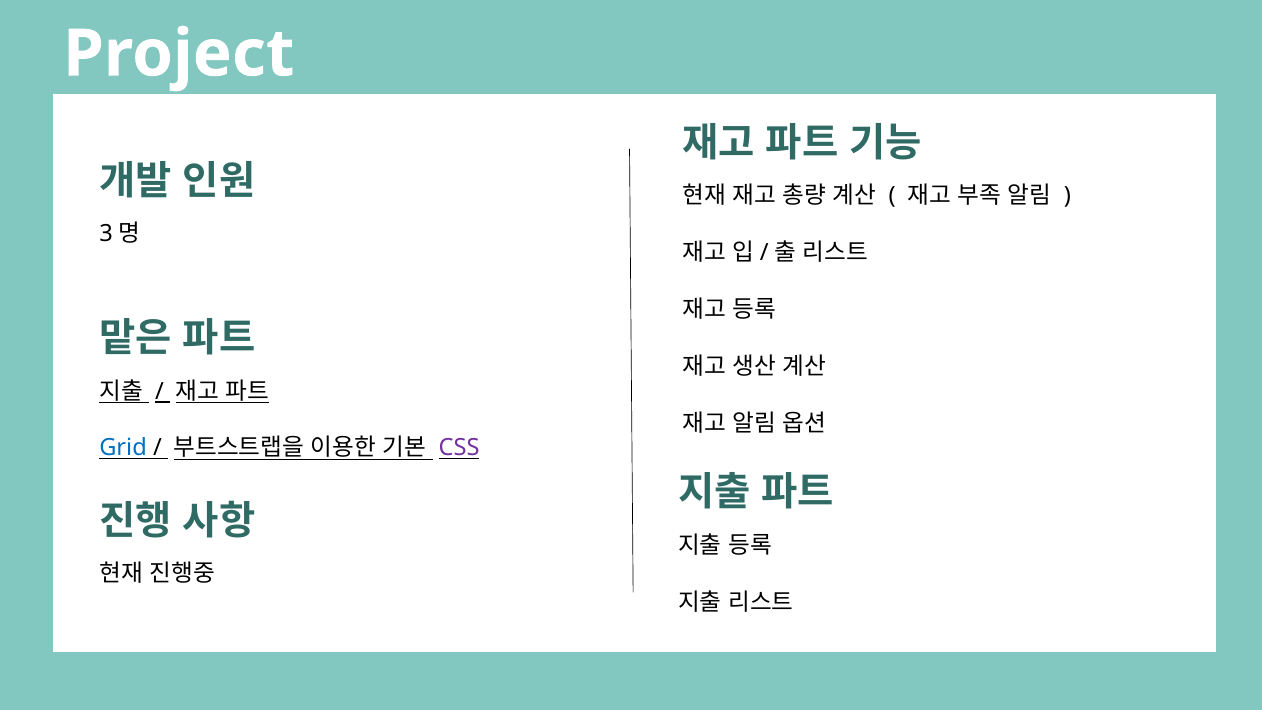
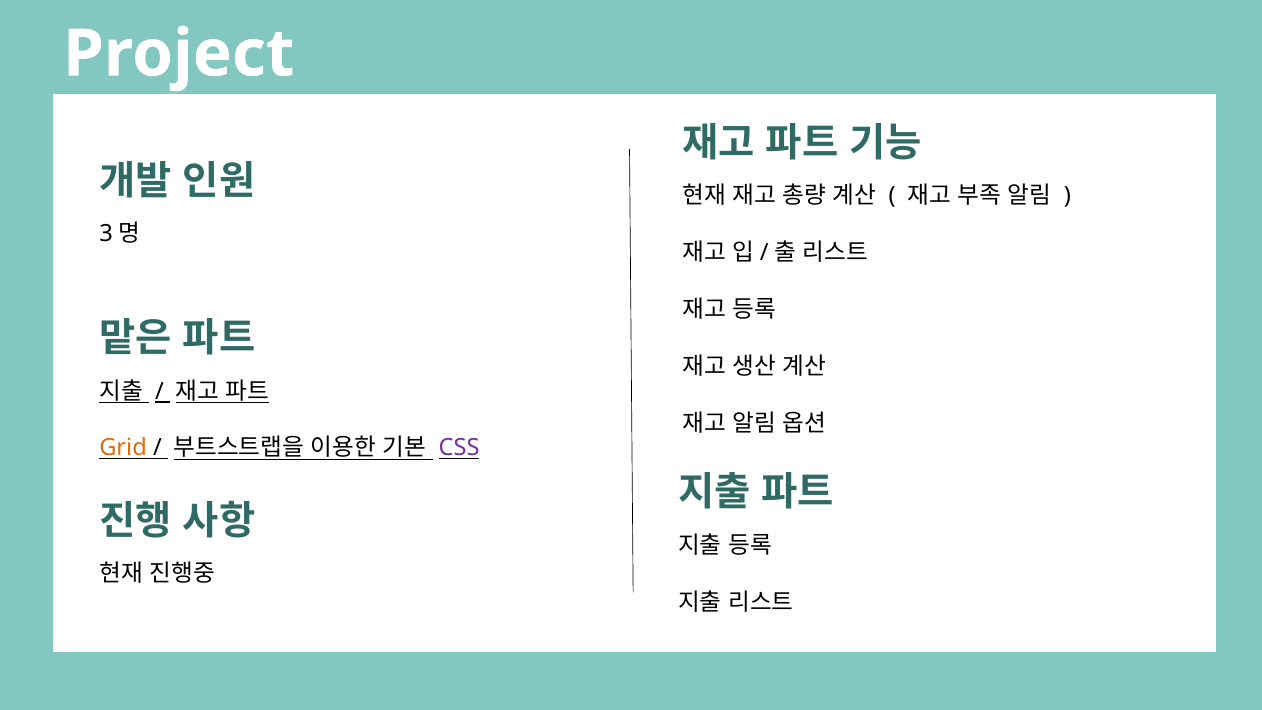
Grid colour: blue -> orange (123, 448)
